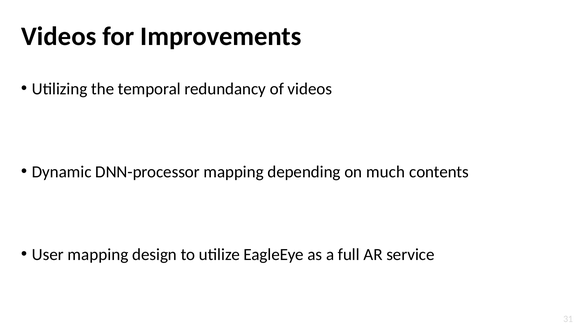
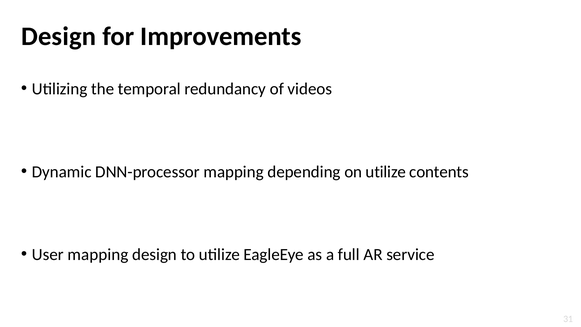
Videos: Videos -> Design (59, 36)
on much: much -> utilize (386, 172)
